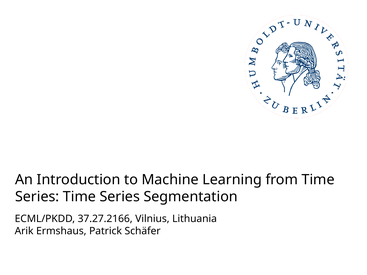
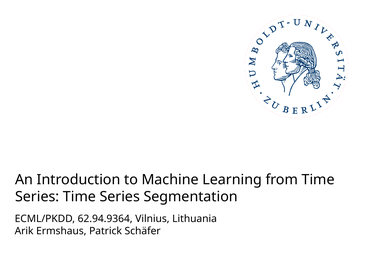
37.27.2166: 37.27.2166 -> 62.94.9364 (105, 219)
